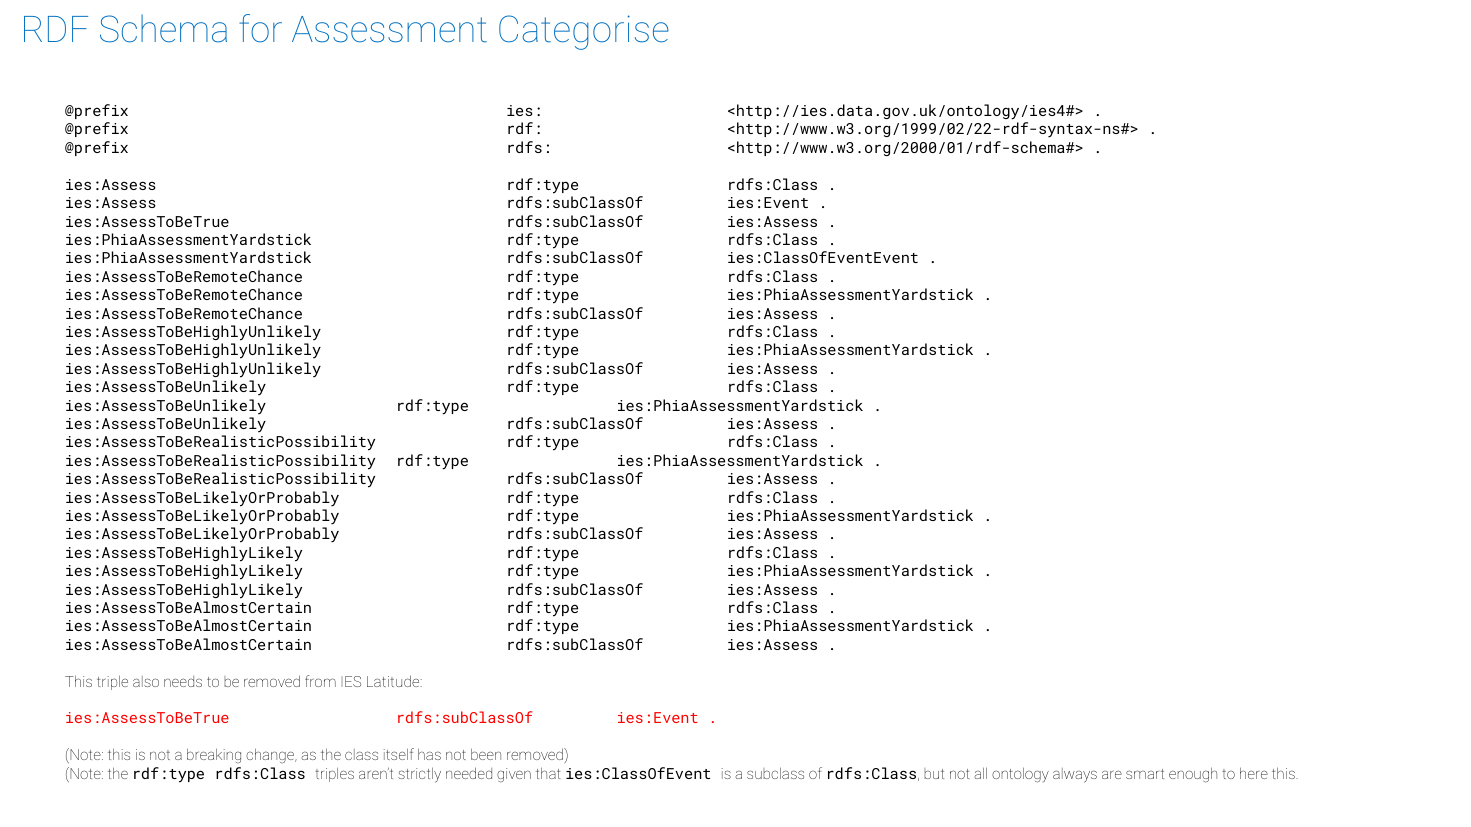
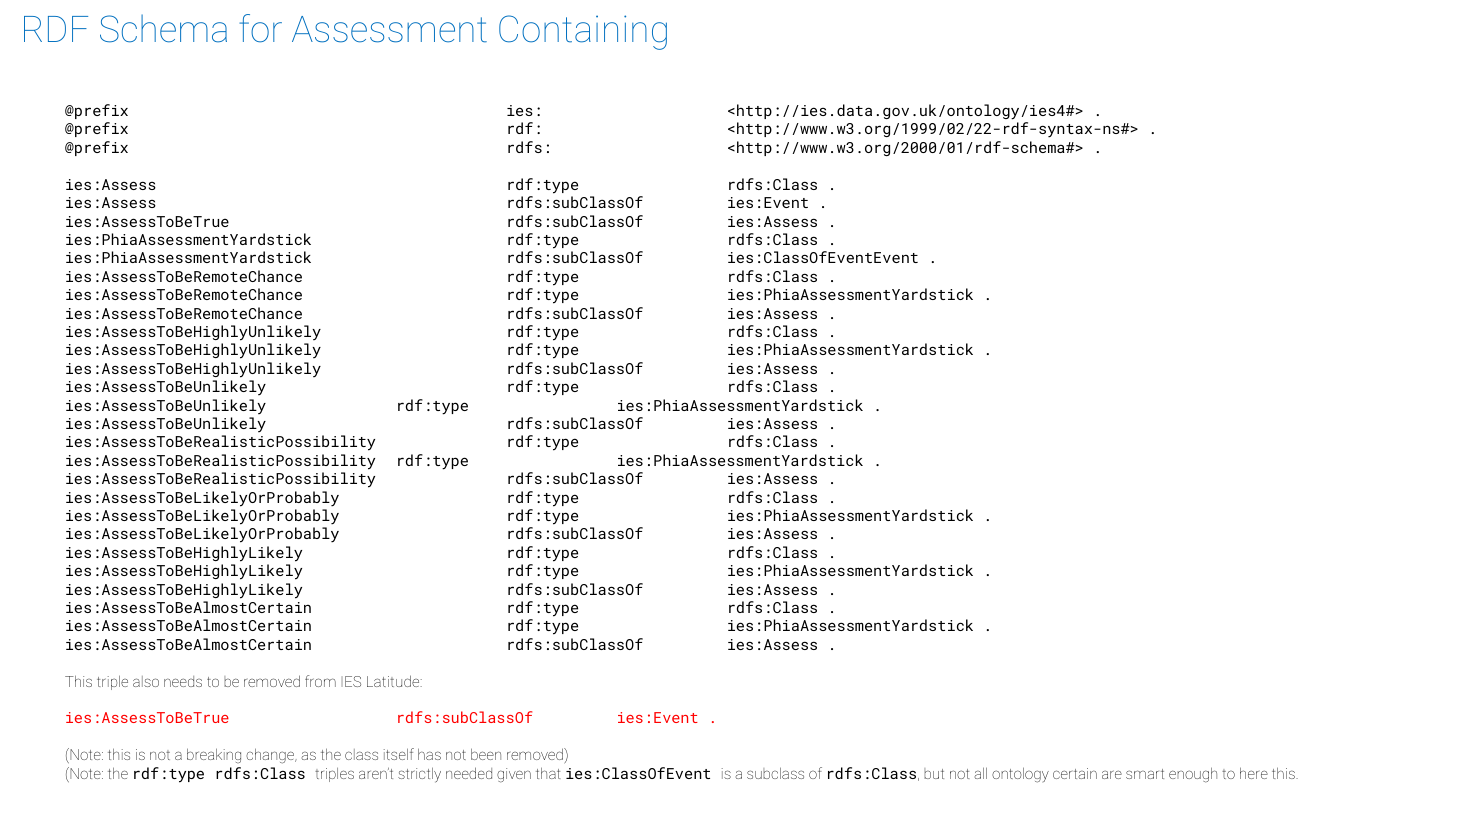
Categorise: Categorise -> Containing (583, 30)
always: always -> certain (1075, 775)
